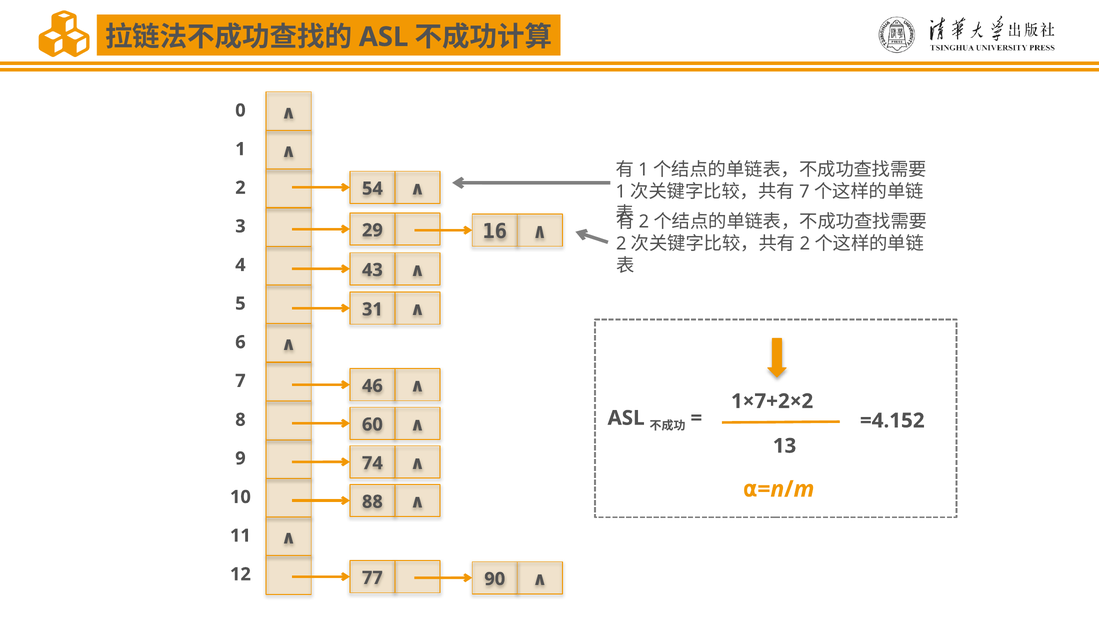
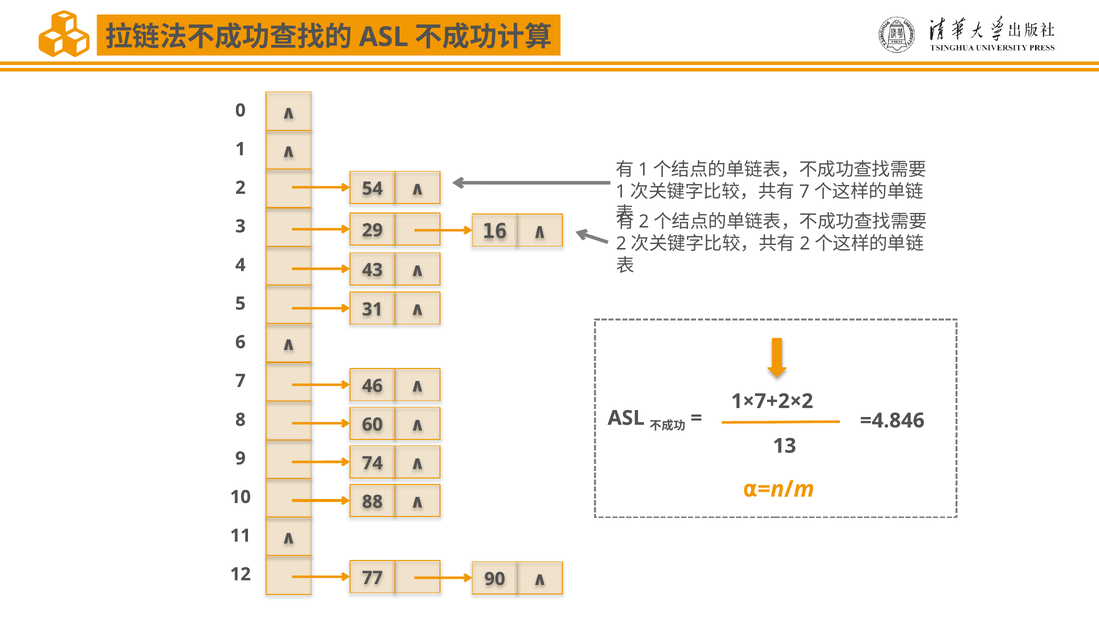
=4.152: =4.152 -> =4.846 (892, 421)
